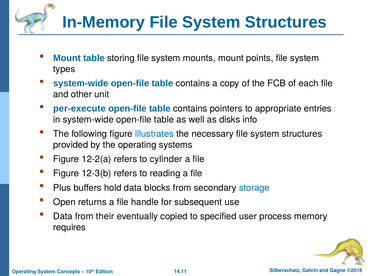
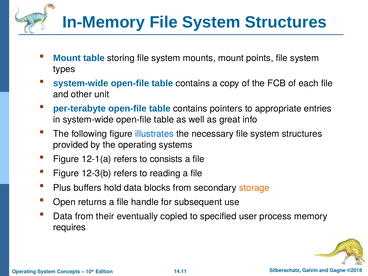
per-execute: per-execute -> per-terabyte (79, 109)
disks: disks -> great (230, 120)
12-2(a: 12-2(a -> 12-1(a (96, 159)
cylinder: cylinder -> consists (166, 159)
storage colour: blue -> orange (254, 188)
